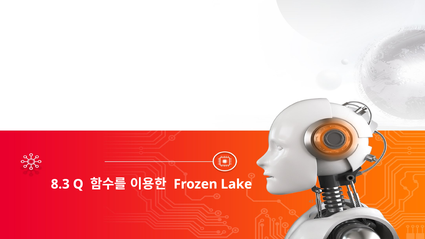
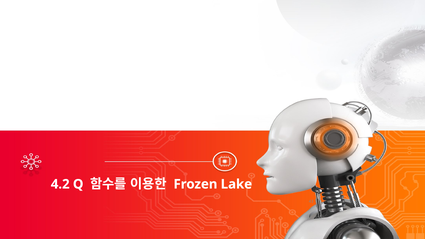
8.3: 8.3 -> 4.2 (60, 184)
